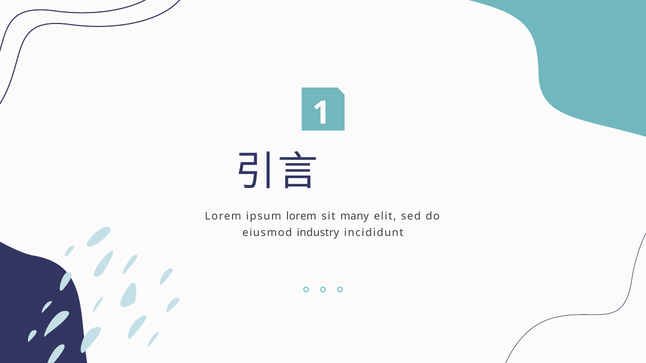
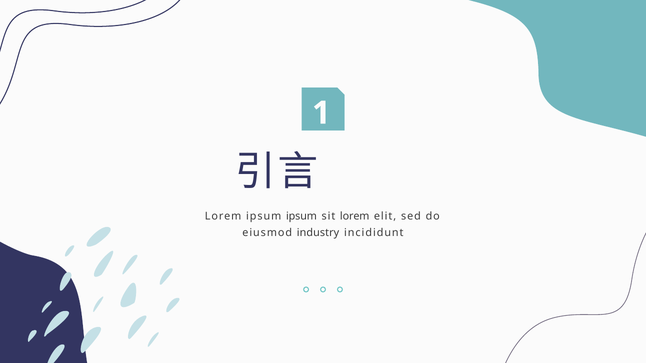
ipsum lorem: lorem -> ipsum (301, 216)
sit many: many -> lorem (355, 216)
